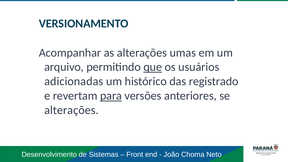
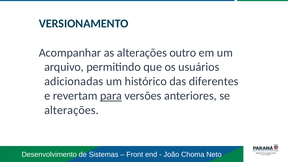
umas: umas -> outro (183, 53)
que underline: present -> none (153, 67)
registrado: registrado -> diferentes (214, 81)
